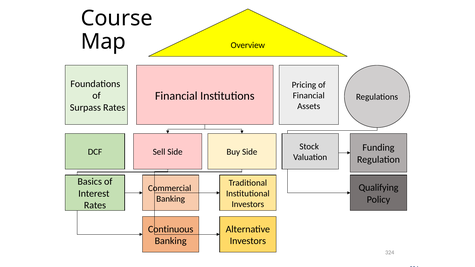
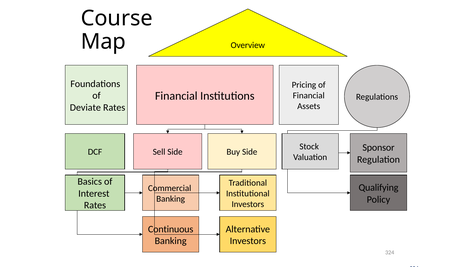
Surpass: Surpass -> Deviate (85, 108)
Funding: Funding -> Sponsor (378, 148)
